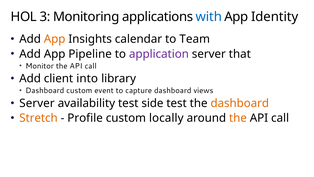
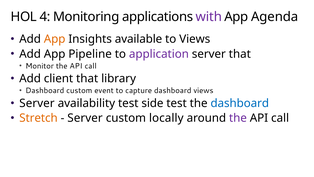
3: 3 -> 4 (45, 17)
with colour: blue -> purple (209, 17)
Identity: Identity -> Agenda (275, 17)
calendar: calendar -> available (139, 39)
to Team: Team -> Views (195, 39)
client into: into -> that (87, 78)
dashboard colour: orange -> blue (240, 103)
Profile: Profile -> Server (85, 118)
the colour: orange -> purple (238, 118)
